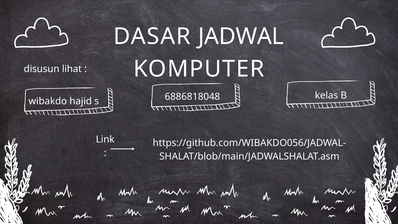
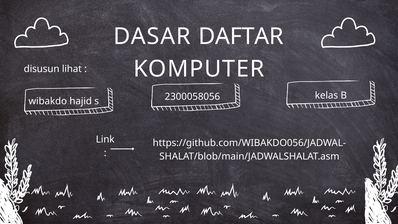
JADWAL: JADWAL -> DAFTAR (241, 36)
6886818048: 6886818048 -> 2300058056 (192, 97)
